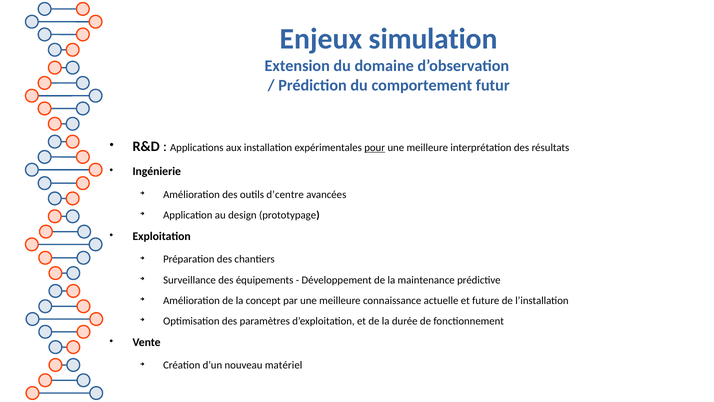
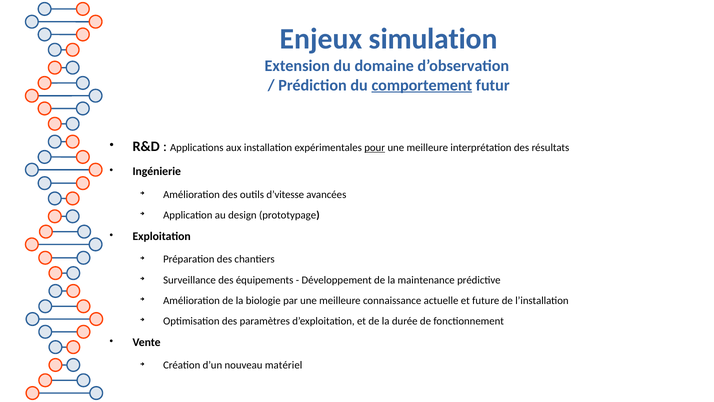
comportement underline: none -> present (422, 85)
d’centre: d’centre -> d’vitesse (285, 194)
concept: concept -> biologie (263, 300)
